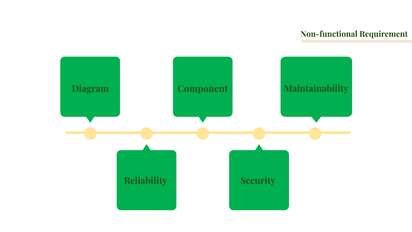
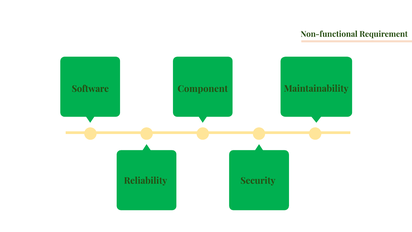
Diagram: Diagram -> Software (90, 89)
